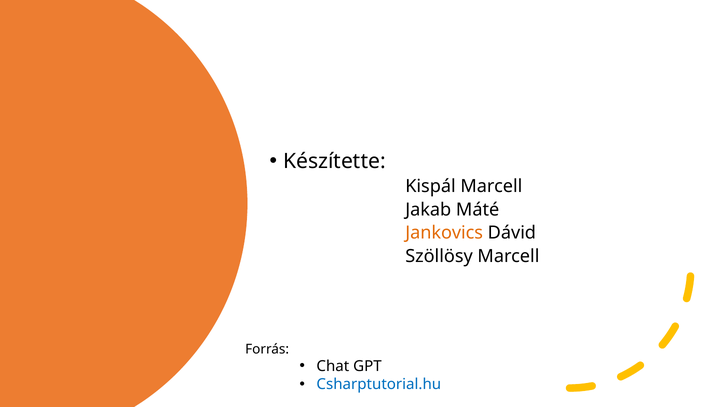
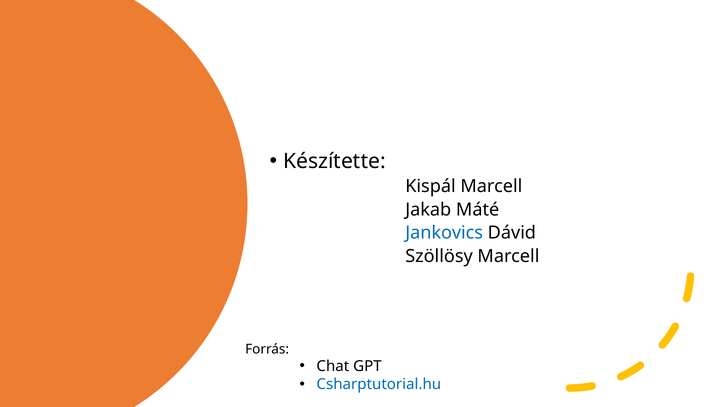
Jankovics colour: orange -> blue (444, 233)
